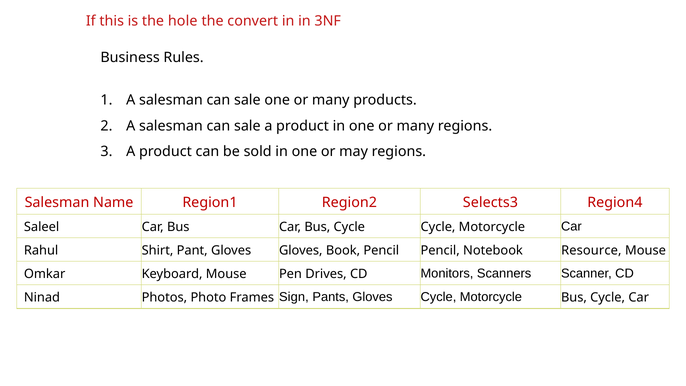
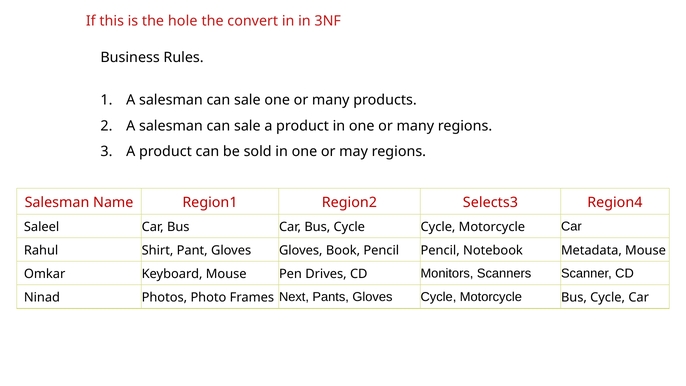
Resource: Resource -> Metadata (591, 251)
Sign: Sign -> Next (294, 297)
